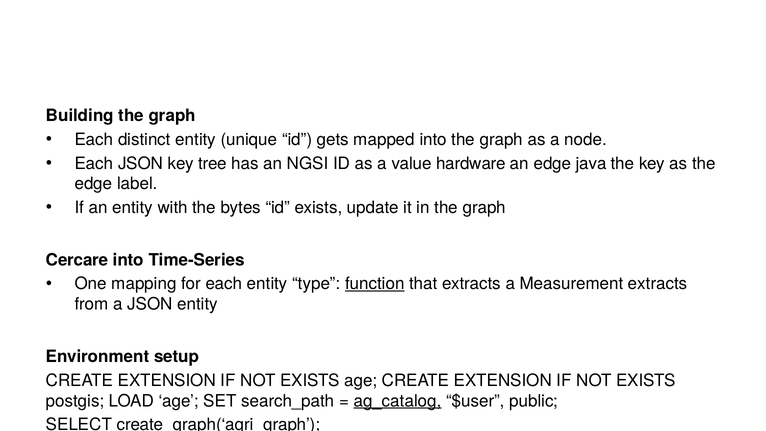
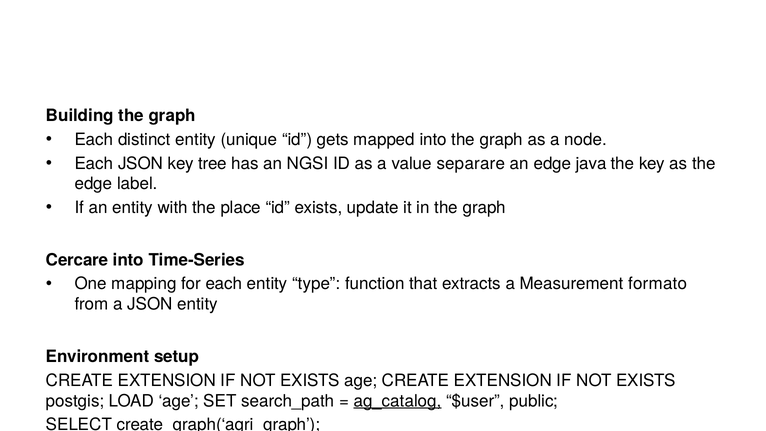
hardware: hardware -> separare (471, 163)
bytes: bytes -> place (241, 208)
function underline: present -> none (375, 284)
Measurement extracts: extracts -> formato (658, 284)
